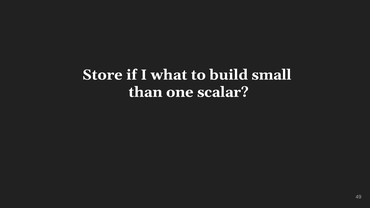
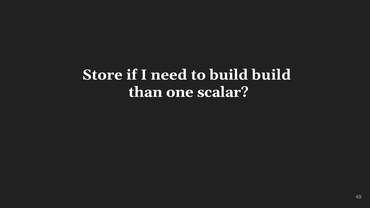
what: what -> need (169, 75)
build small: small -> build (271, 75)
